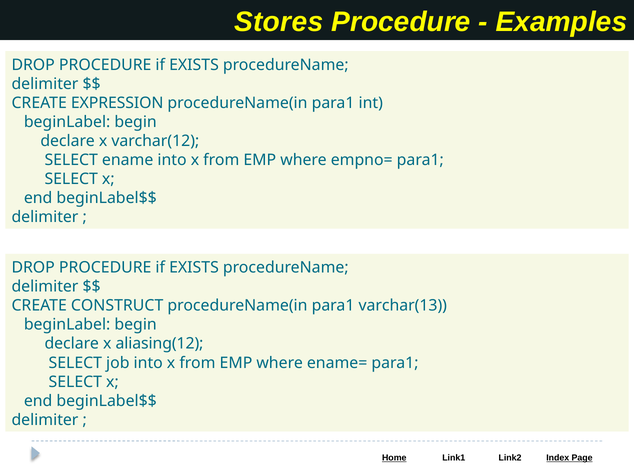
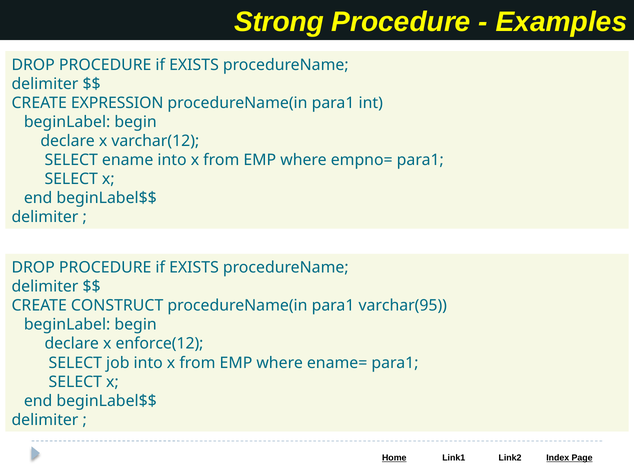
Stores: Stores -> Strong (279, 22)
varchar(13: varchar(13 -> varchar(95 (403, 305)
aliasing(12: aliasing(12 -> enforce(12 (159, 343)
